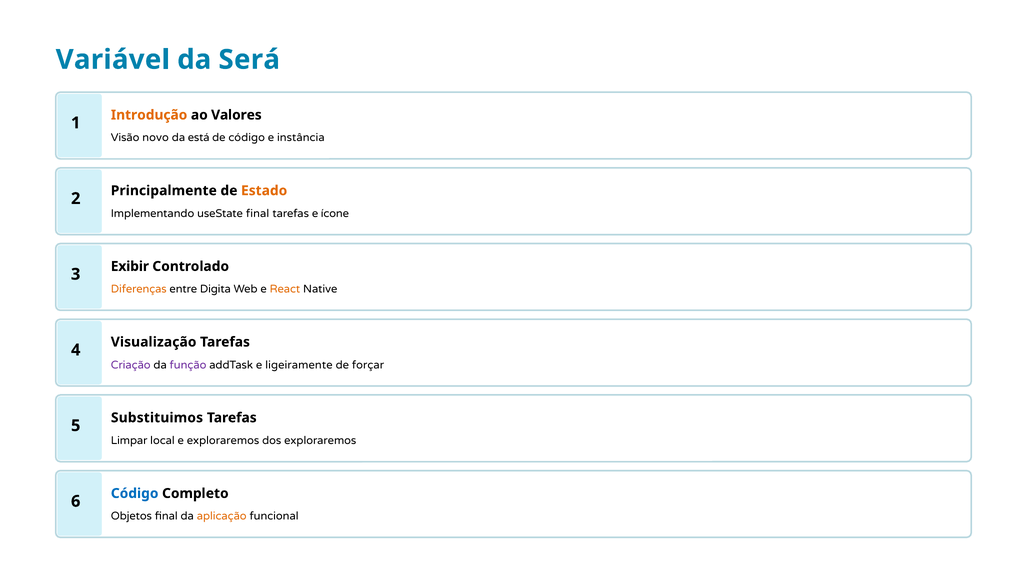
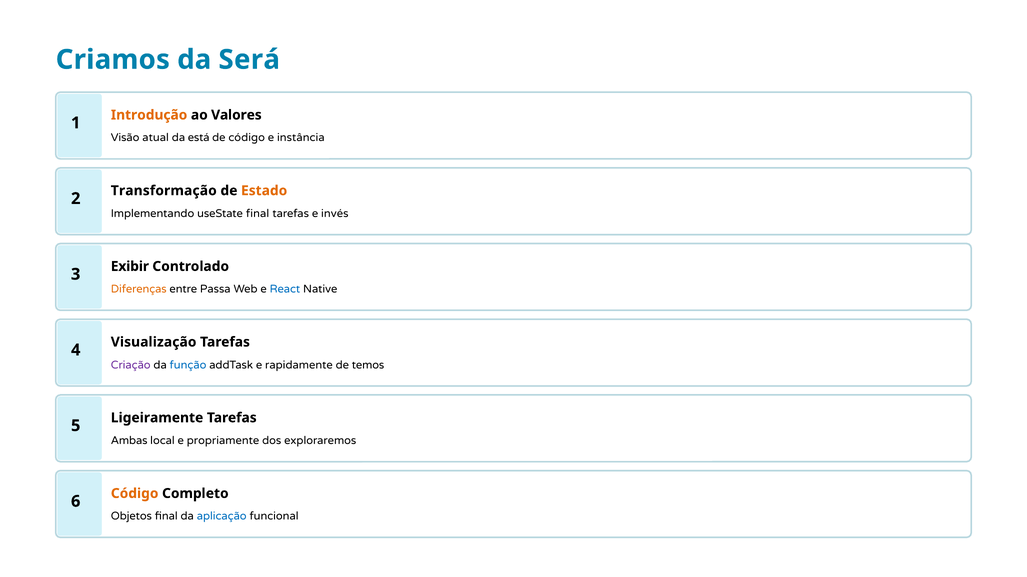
Variável: Variável -> Criamos (113, 60)
novo: novo -> atual (156, 138)
Principalmente: Principalmente -> Transformação (164, 191)
ícone: ícone -> invés (335, 214)
Digita: Digita -> Passa (215, 289)
React colour: orange -> blue (285, 289)
função colour: purple -> blue (188, 365)
ligeiramente: ligeiramente -> rapidamente (299, 365)
forçar: forçar -> temos (368, 365)
Substituimos: Substituimos -> Ligeiramente (157, 418)
Limpar: Limpar -> Ambas (129, 441)
e exploraremos: exploraremos -> propriamente (223, 441)
Código colour: blue -> orange (135, 494)
aplicação colour: orange -> blue (222, 517)
